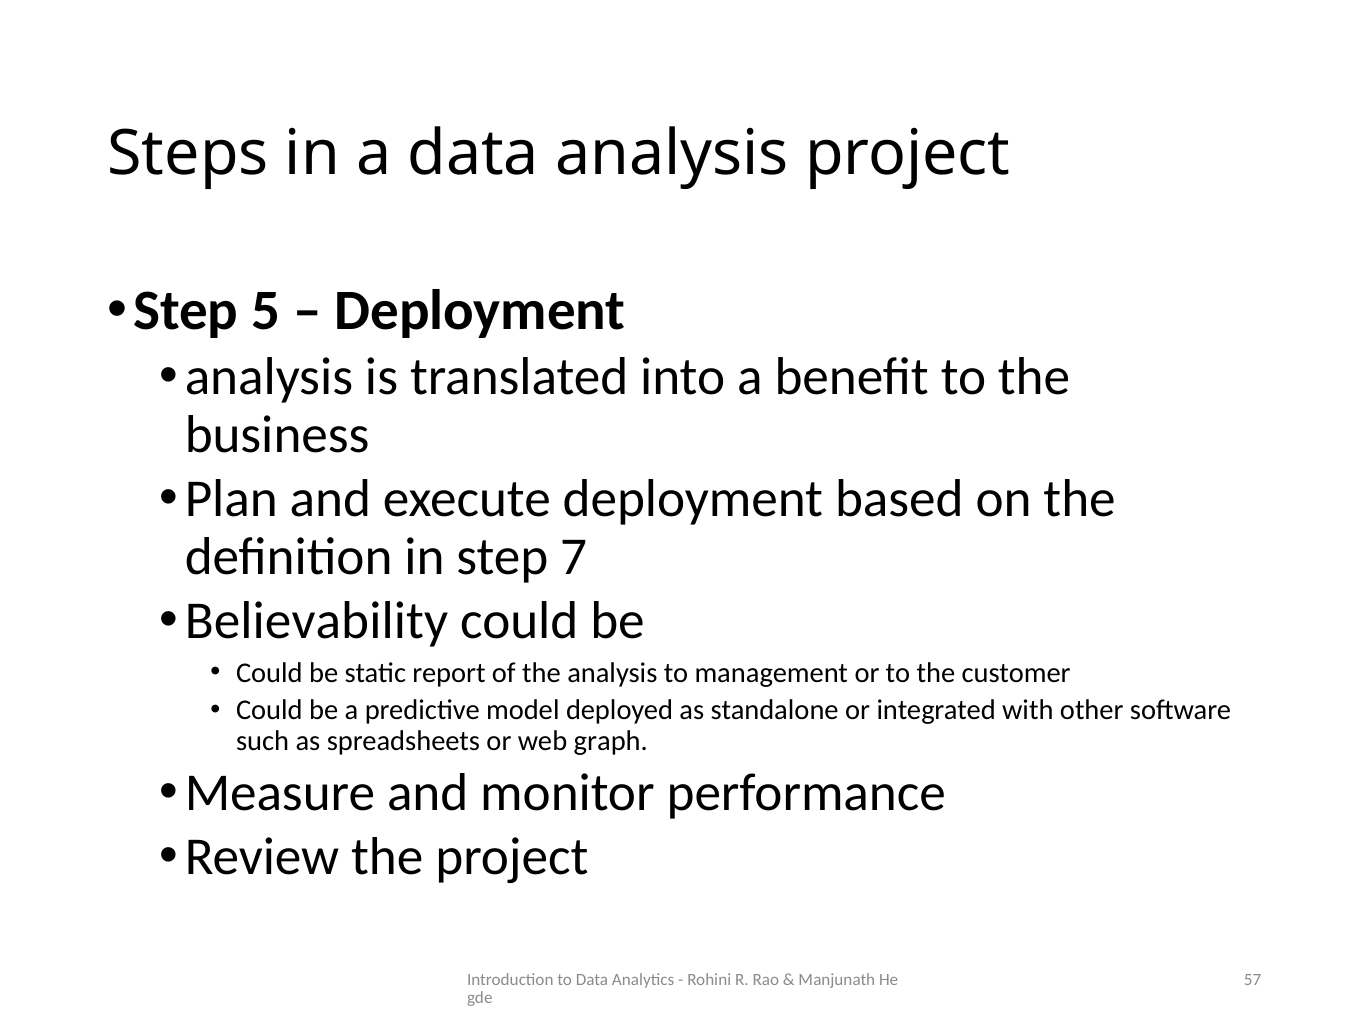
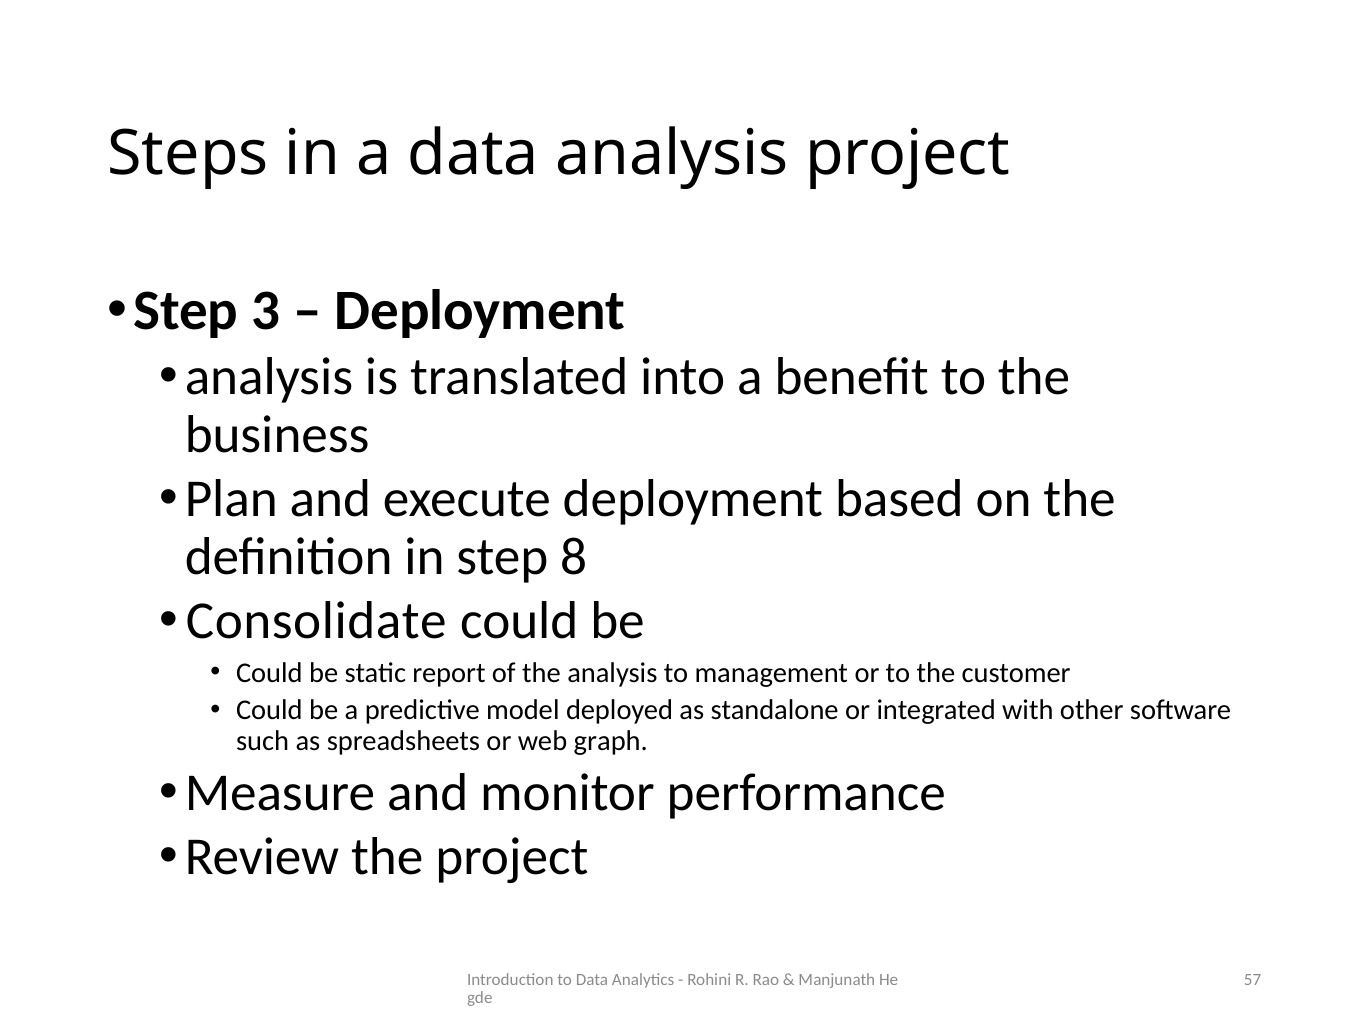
5: 5 -> 3 (266, 311)
7: 7 -> 8 (574, 557)
Believability: Believability -> Consolidate (316, 621)
